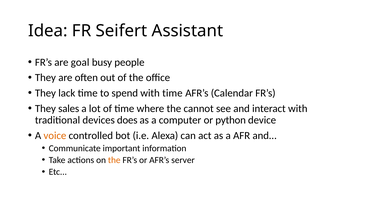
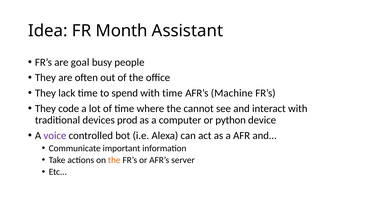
Seifert: Seifert -> Month (122, 31)
Calendar: Calendar -> Machine (232, 93)
sales: sales -> code (69, 109)
does: does -> prod (127, 120)
voice colour: orange -> purple (55, 136)
